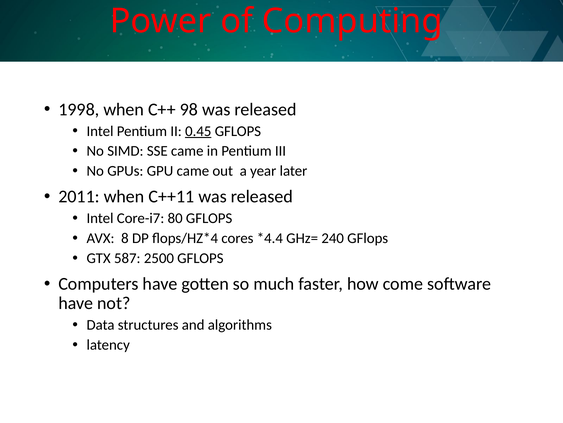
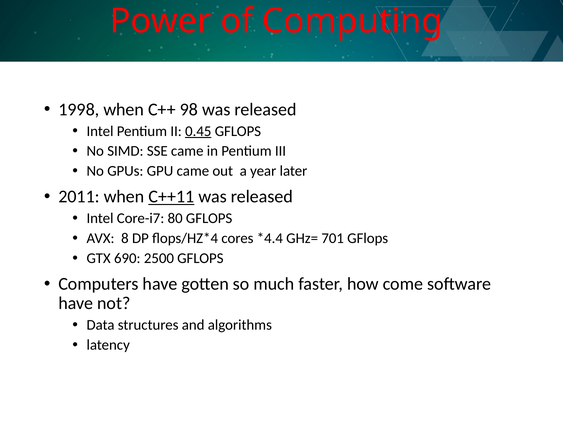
C++11 underline: none -> present (171, 196)
240: 240 -> 701 (333, 238)
587: 587 -> 690 (127, 258)
